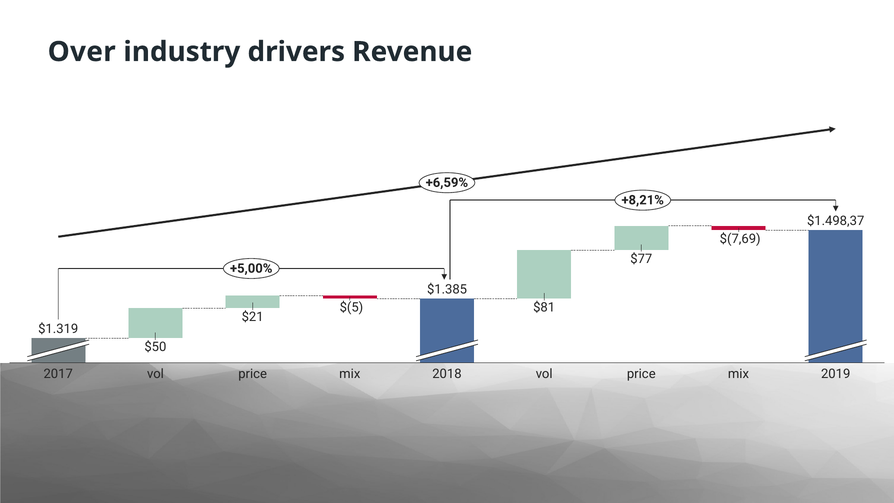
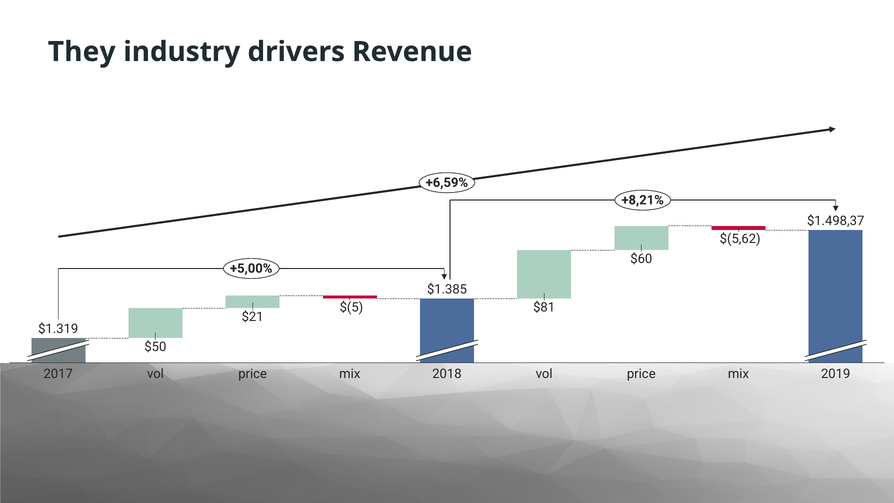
Over: Over -> They (82, 52)
$(7,69: $(7,69 -> $(5,62 (740, 239)
$77: $77 -> $60 (641, 259)
